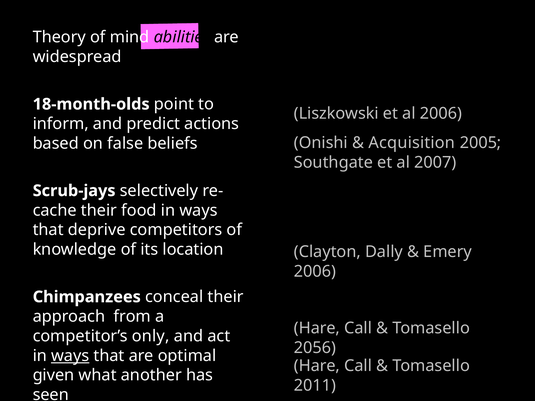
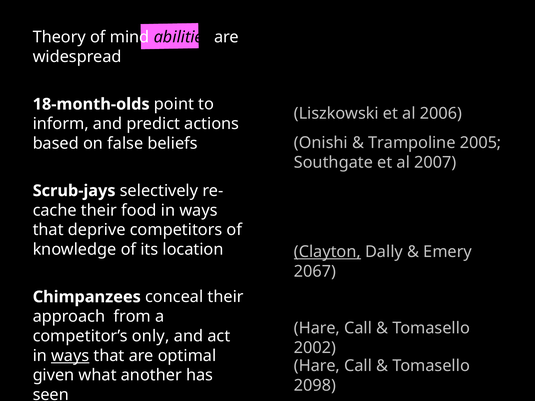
Acquisition: Acquisition -> Trampoline (412, 143)
Clayton underline: none -> present (327, 252)
2006: 2006 -> 2067 (315, 272)
2056: 2056 -> 2002 (315, 348)
2011: 2011 -> 2098 (315, 386)
